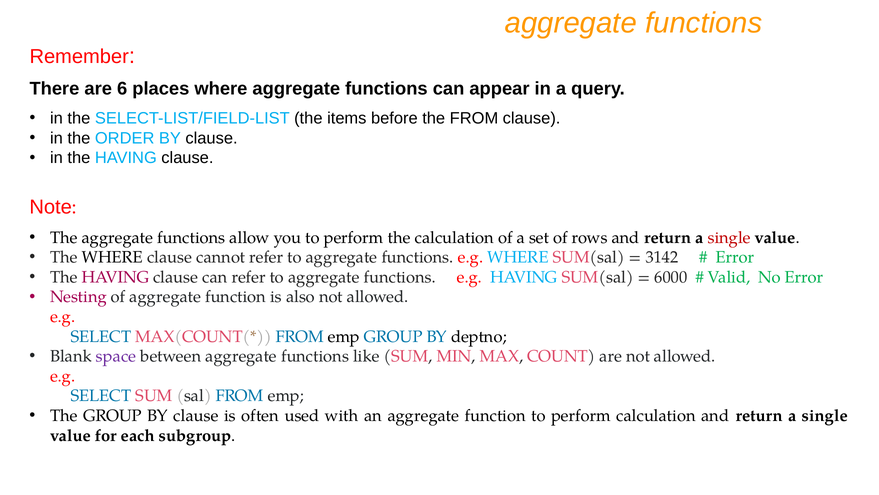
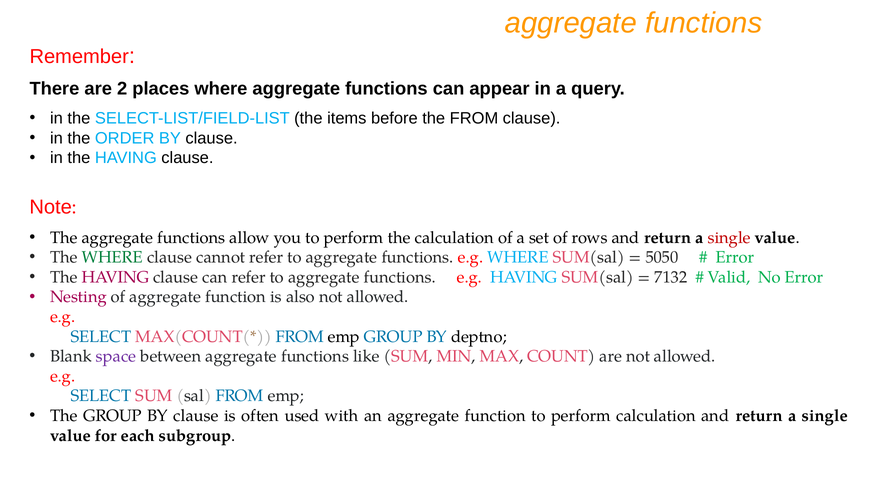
6: 6 -> 2 (122, 89)
WHERE colour: black -> green (112, 257)
3142: 3142 -> 5050 (662, 257)
6000: 6000 -> 7132 (671, 277)
